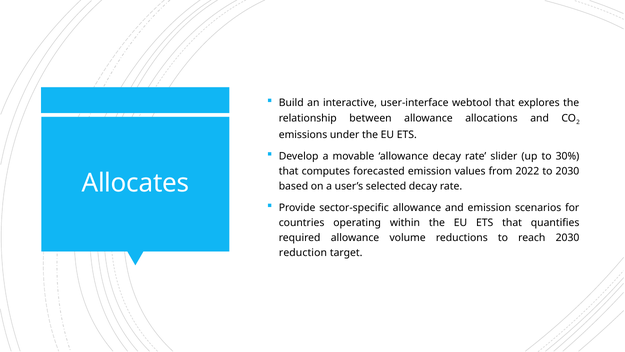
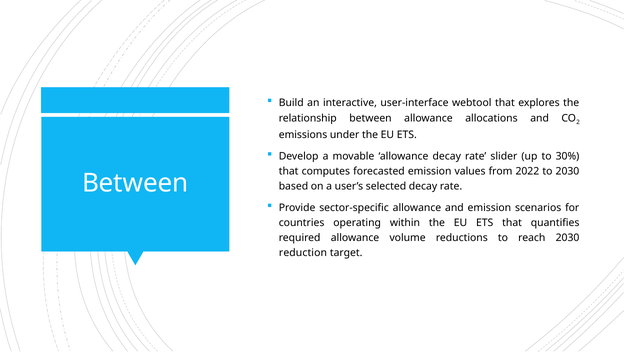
Allocates: Allocates -> Between (135, 183)
